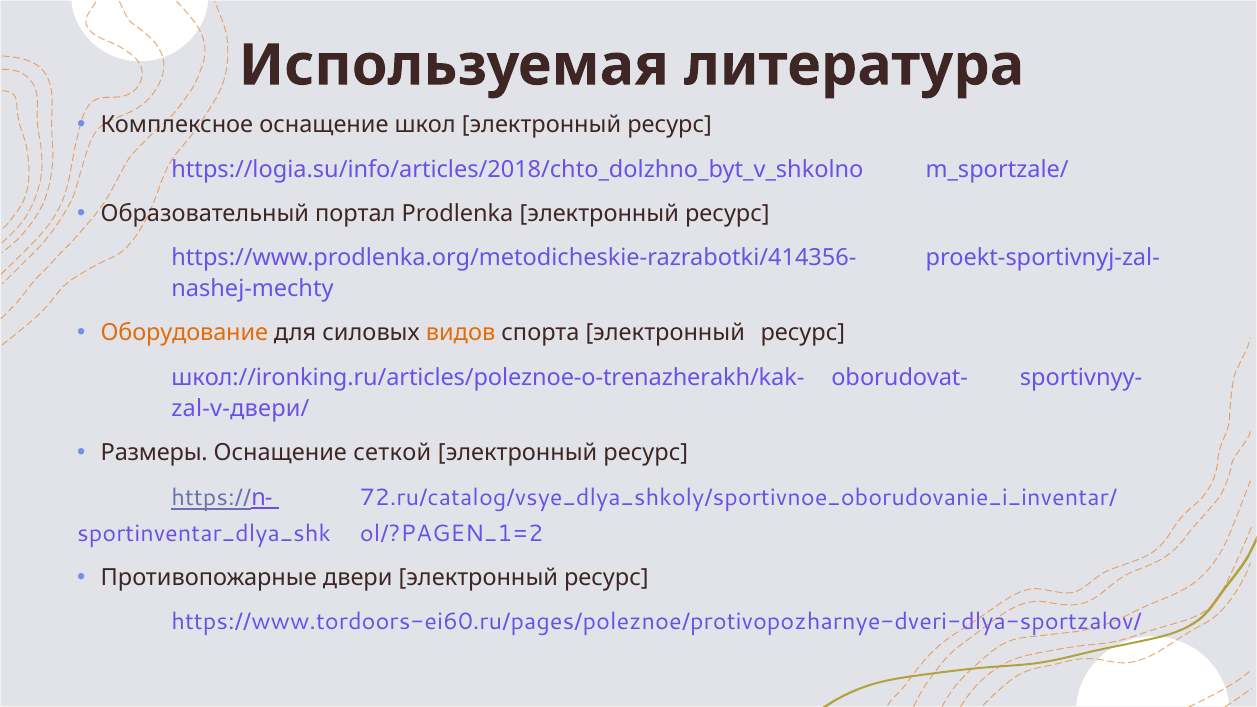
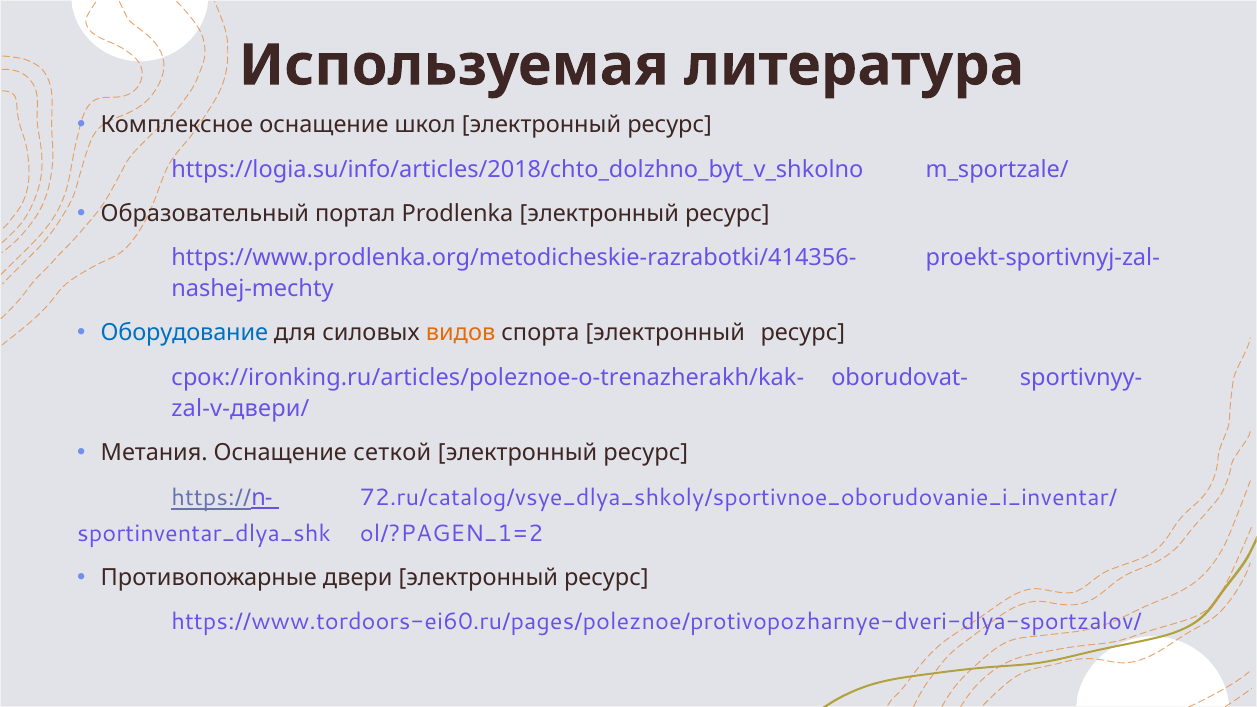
Оборудование colour: orange -> blue (184, 333)
школ://ironking.ru/articles/poleznoe-o-trenazherakh/kak-: школ://ironking.ru/articles/poleznoe-o-trenazherakh/kak- -> срок://ironking.ru/articles/poleznoe-o-trenazherakh/kak- (488, 377)
Размеры: Размеры -> Метания (154, 453)
